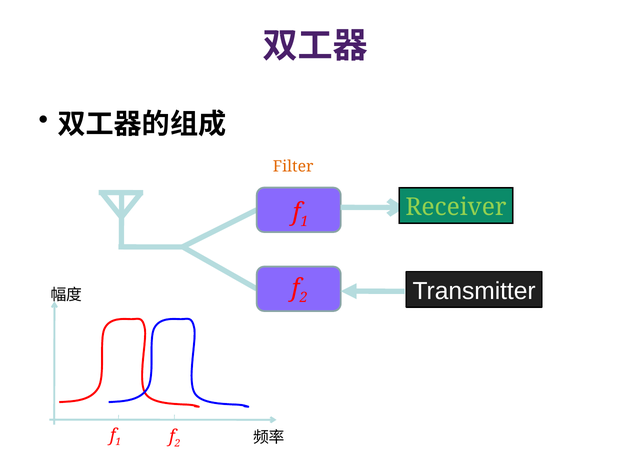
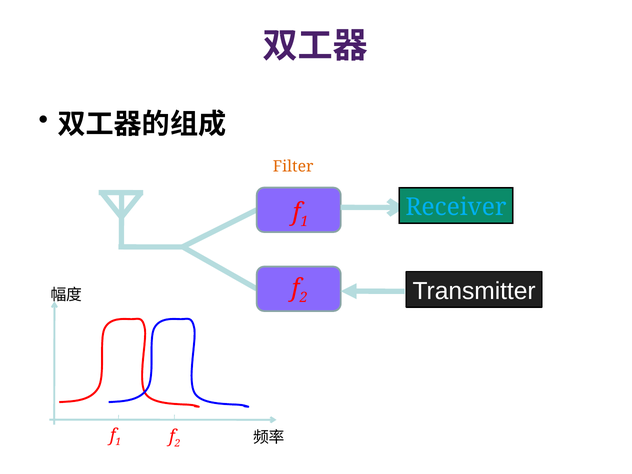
Receiver colour: light green -> light blue (456, 207)
